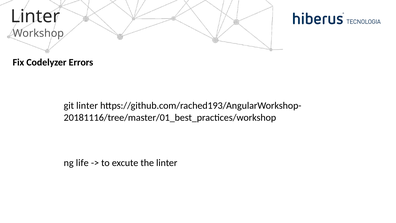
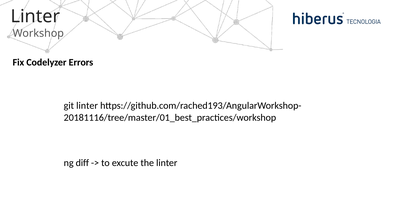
life: life -> diff (82, 163)
